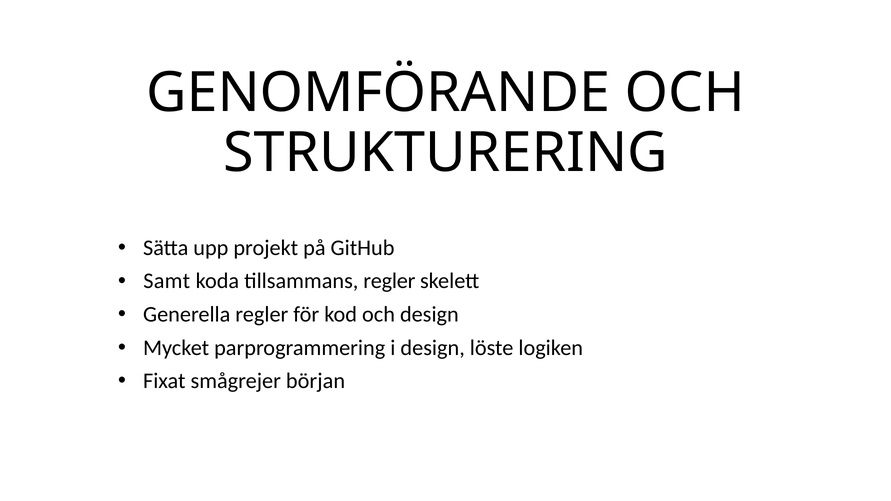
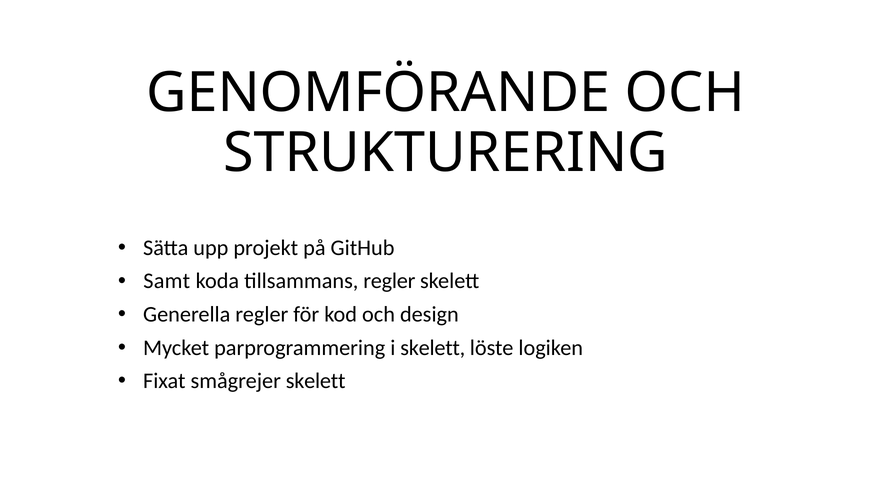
i design: design -> skelett (433, 348)
smågrejer början: början -> skelett (316, 381)
